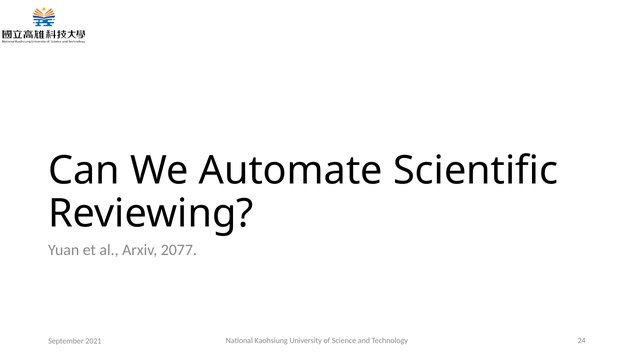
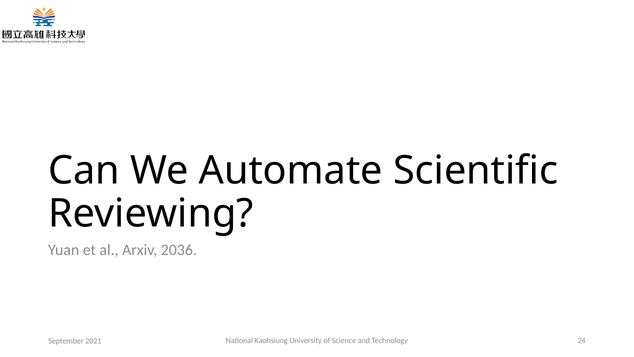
2077: 2077 -> 2036 (179, 250)
